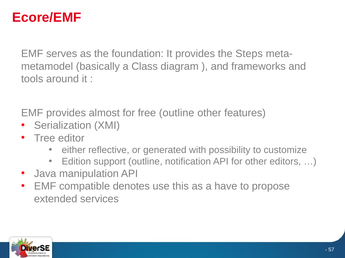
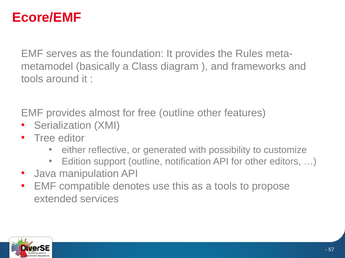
Steps: Steps -> Rules (249, 54)
a have: have -> tools (226, 187)
